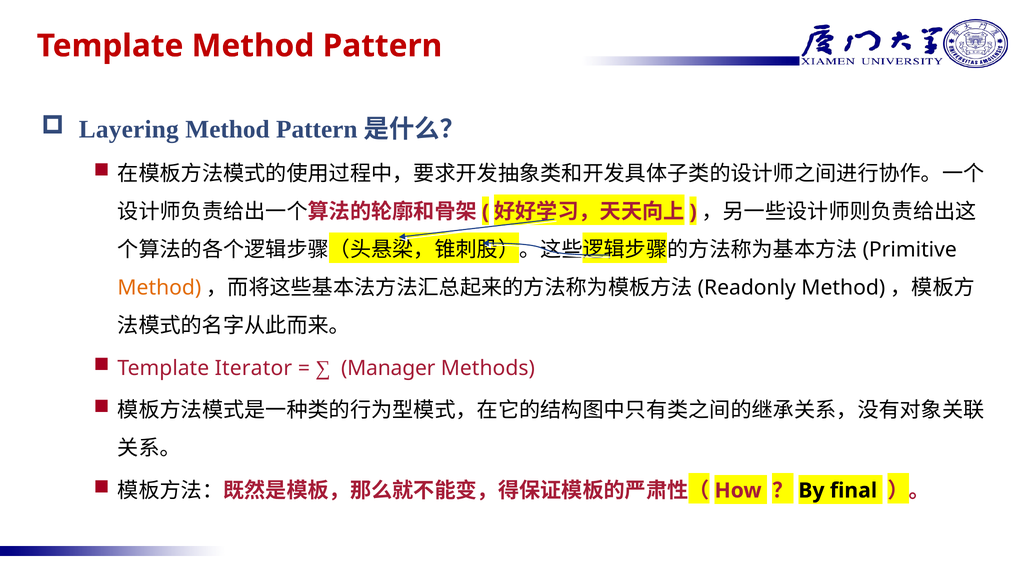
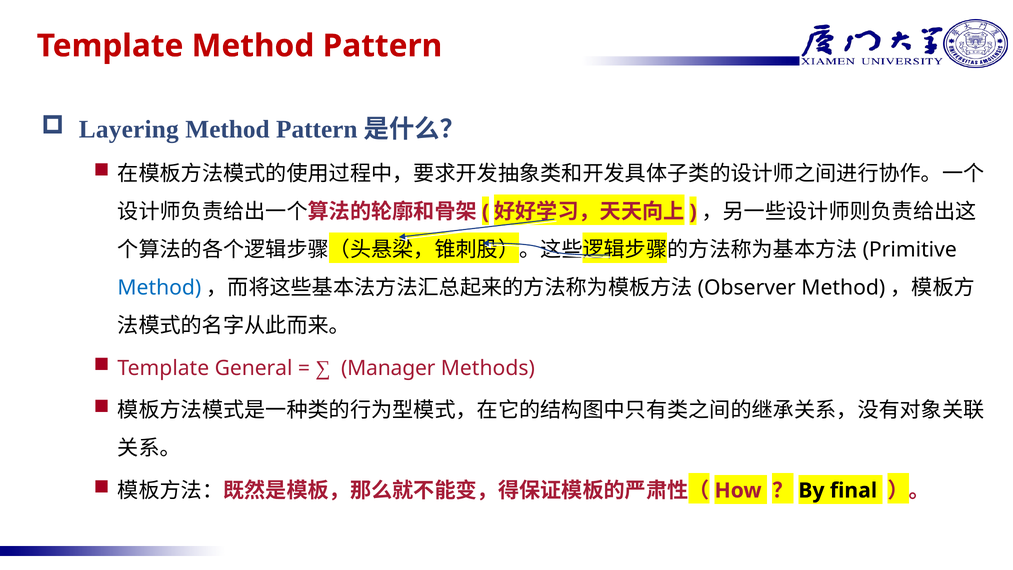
Method colour: orange -> blue (159, 288)
Readonly: Readonly -> Observer (747, 288)
Iterator: Iterator -> General (254, 368)
